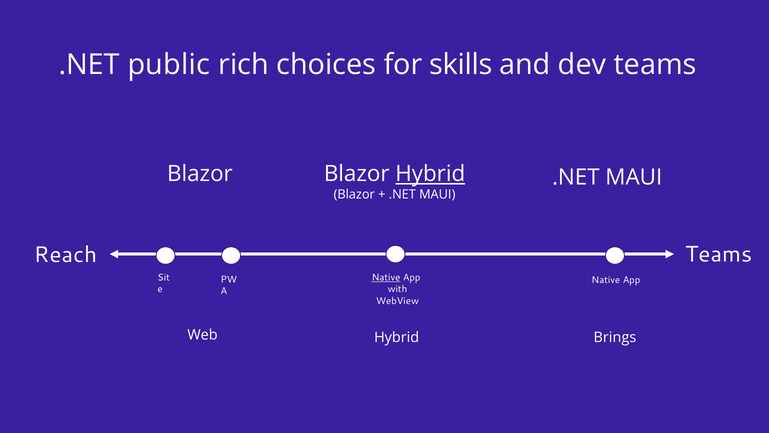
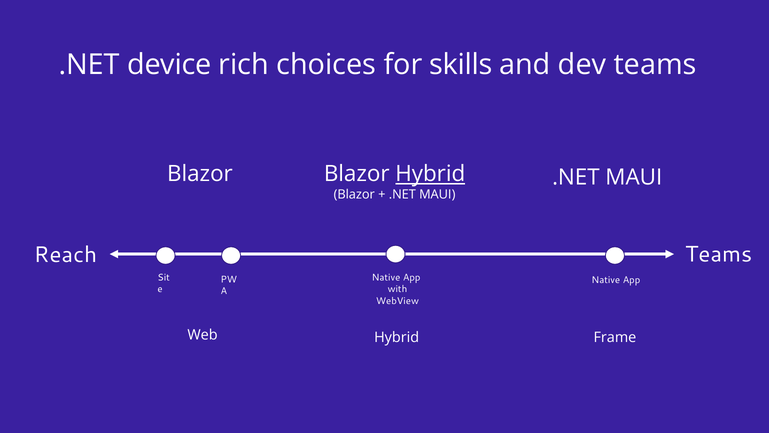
public: public -> device (169, 65)
Native underline: present -> none (386, 277)
Brings: Brings -> Frame (615, 337)
